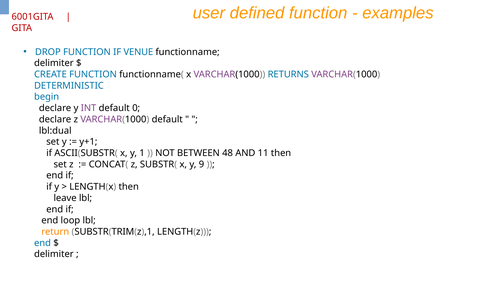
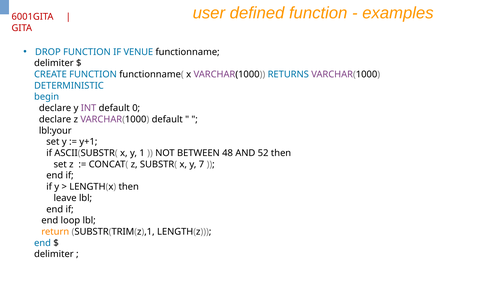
lbl:dual: lbl:dual -> lbl:your (55, 131)
11: 11 -> 52 (263, 153)
9: 9 -> 7 (201, 164)
